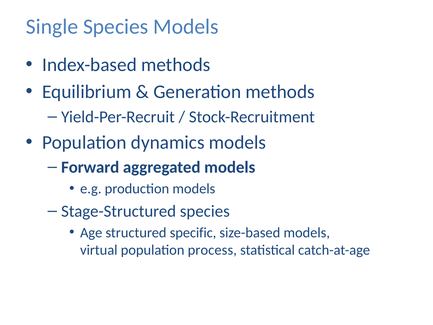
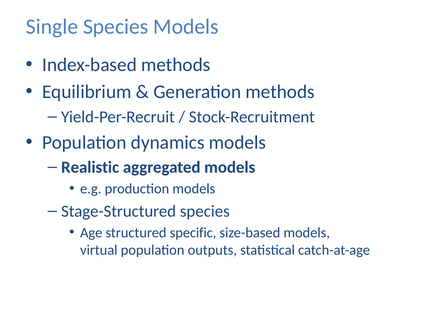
Forward: Forward -> Realistic (90, 167)
process: process -> outputs (212, 250)
